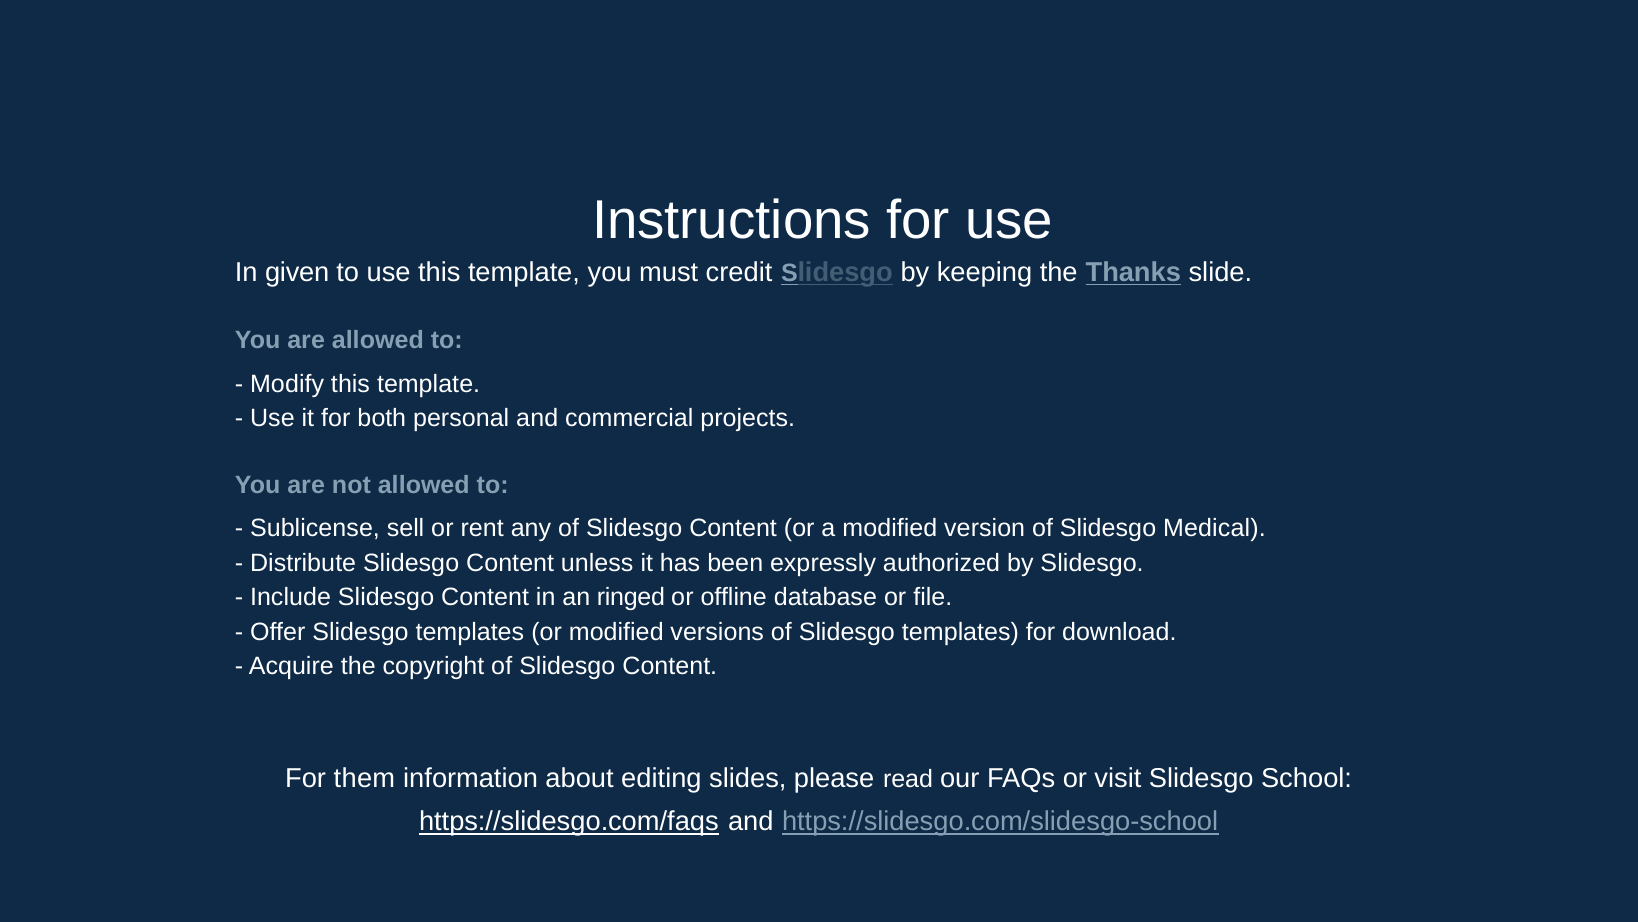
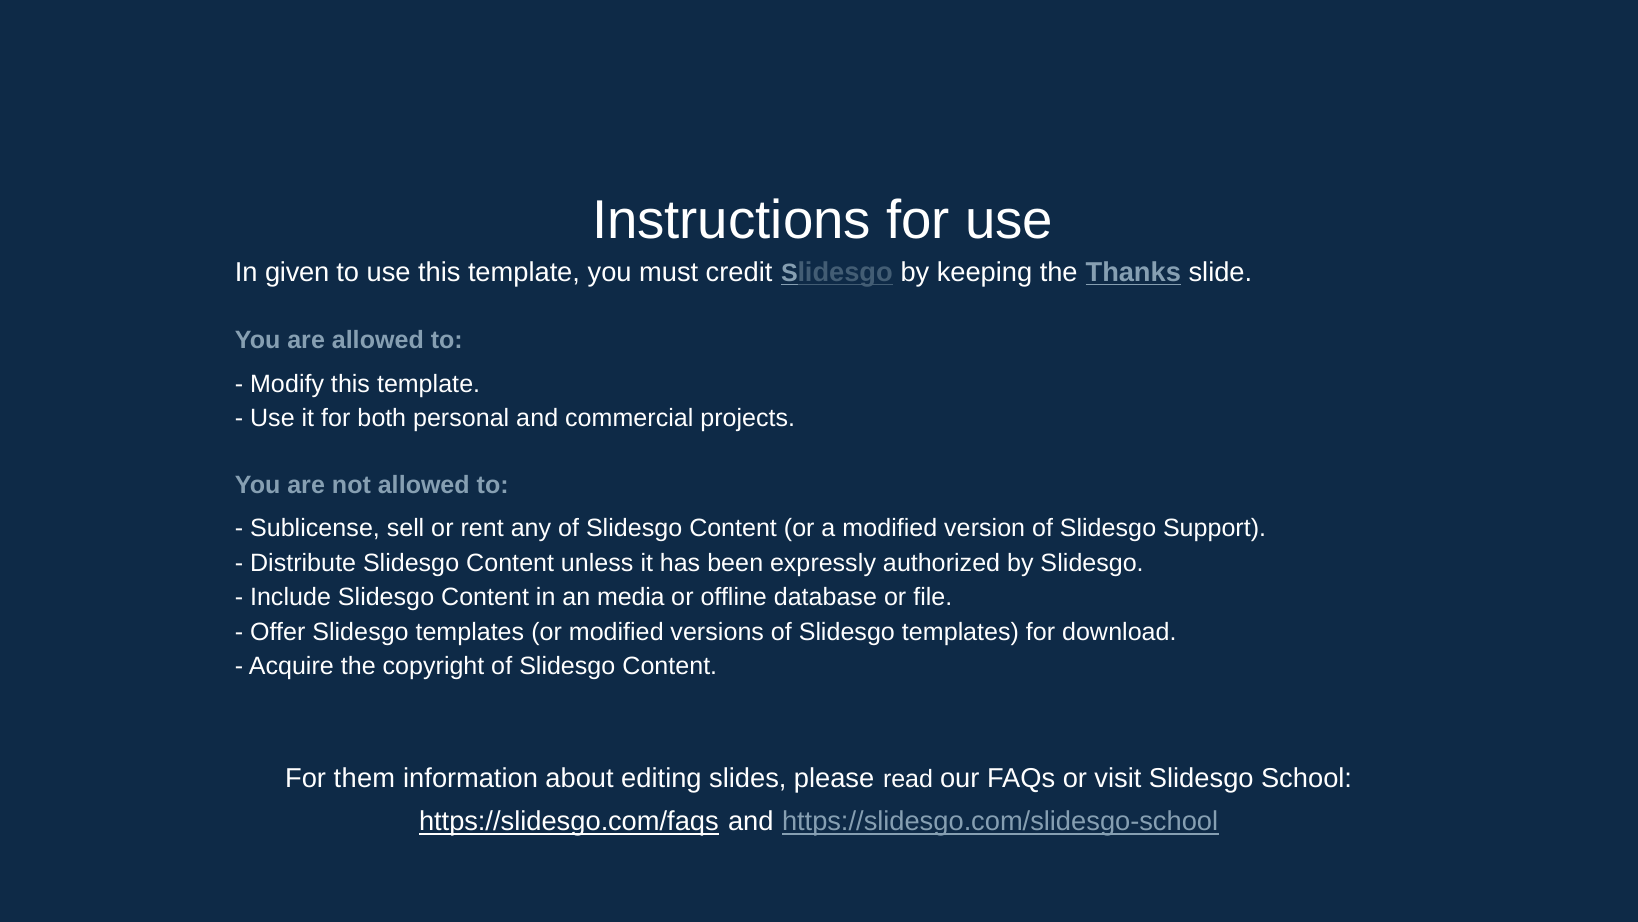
Medical: Medical -> Support (1215, 528)
ringed: ringed -> media (631, 597)
